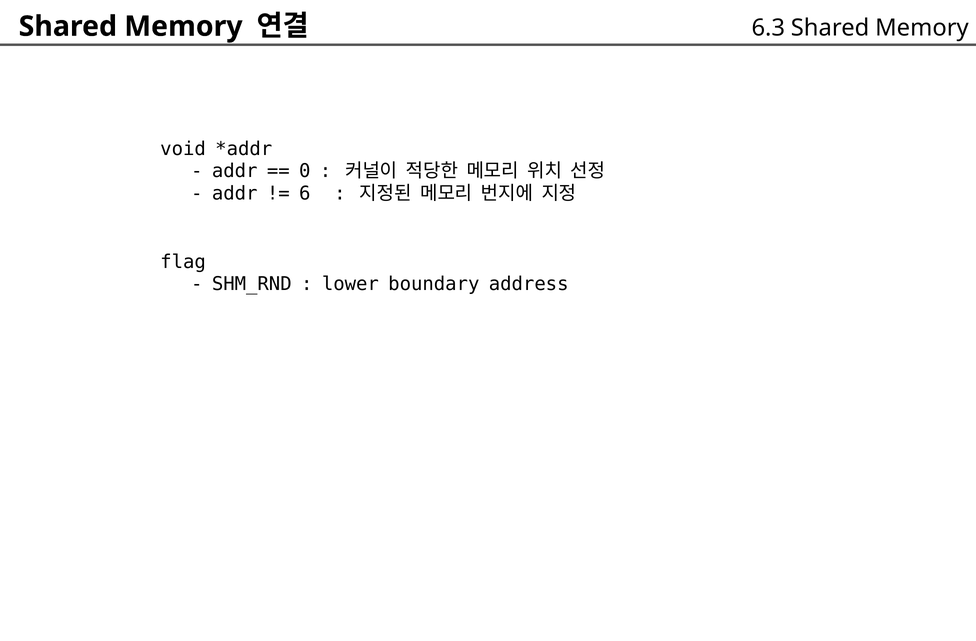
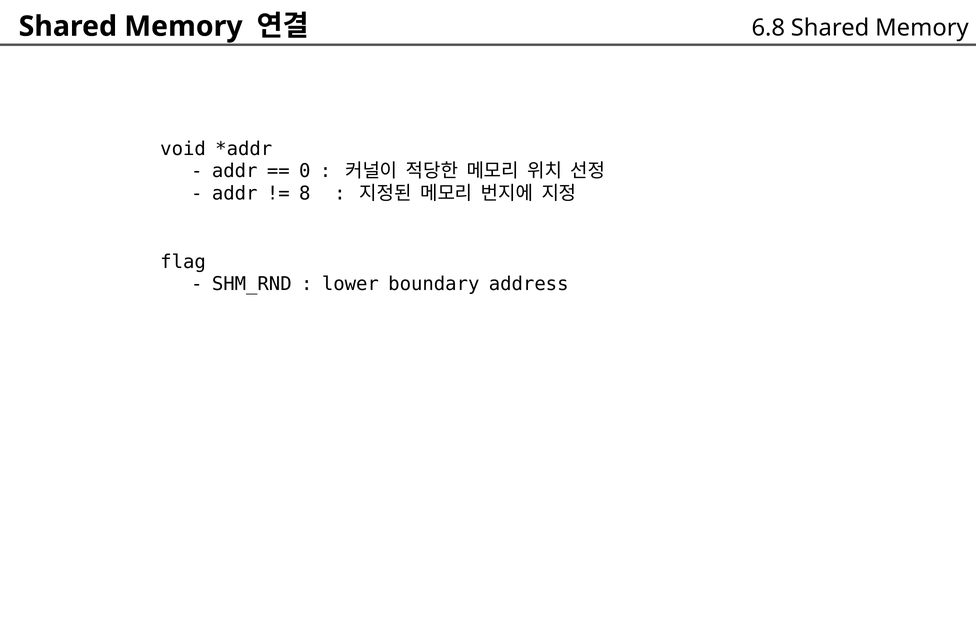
6.3: 6.3 -> 6.8 (768, 28)
6: 6 -> 8 (305, 194)
